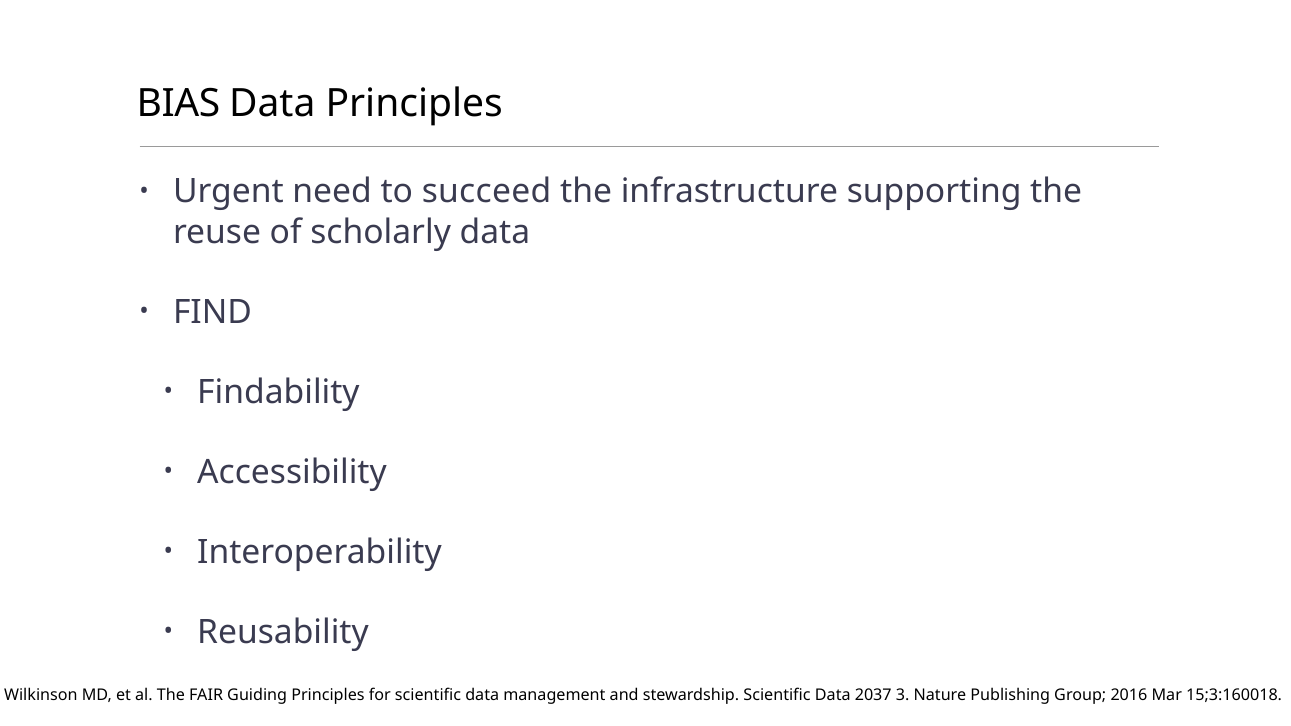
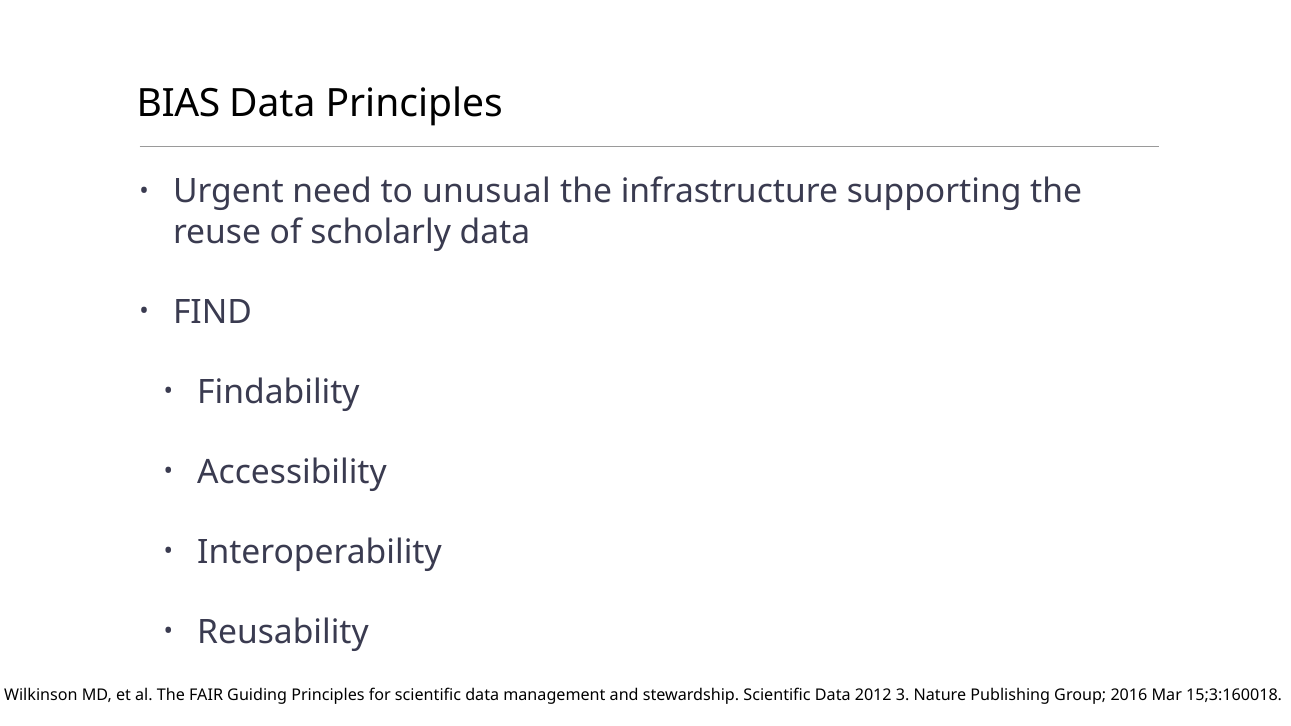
succeed: succeed -> unusual (486, 192)
2037: 2037 -> 2012 (873, 695)
